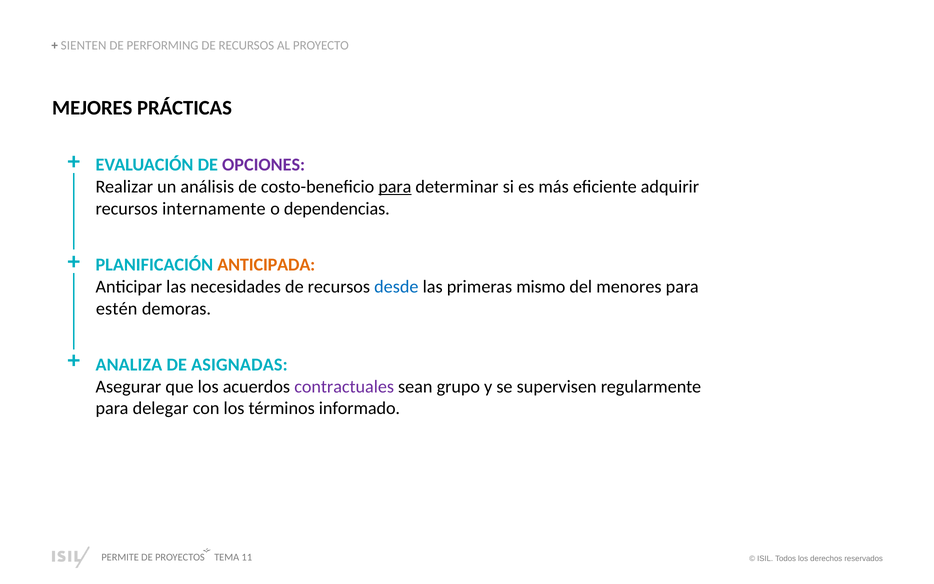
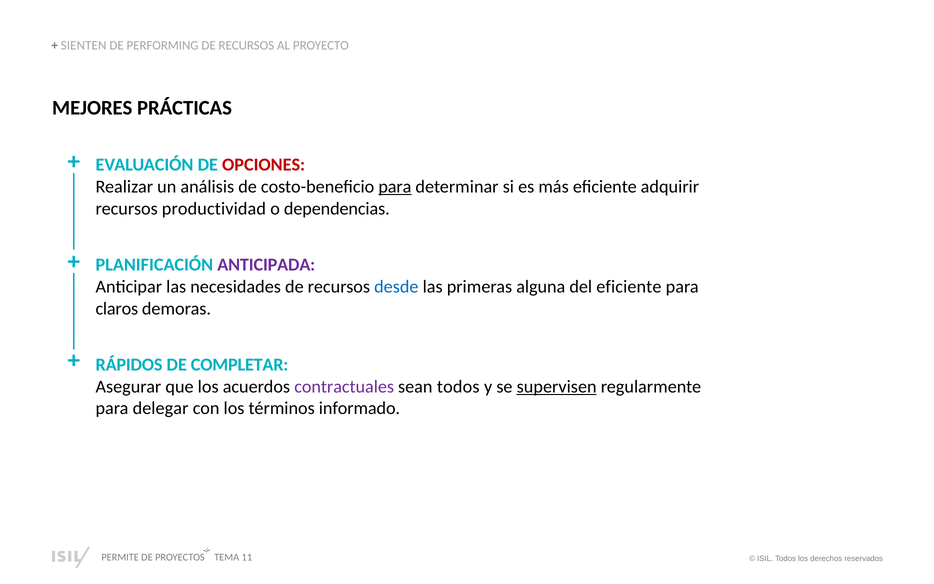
OPCIONES colour: purple -> red (264, 165)
internamente: internamente -> productividad (214, 209)
ANTICIPADA colour: orange -> purple (266, 265)
mismo: mismo -> alguna (541, 287)
del menores: menores -> eficiente (629, 287)
estén: estén -> claros (117, 308)
ANALIZA: ANALIZA -> RÁPIDOS (129, 365)
ASIGNADAS: ASIGNADAS -> COMPLETAR (240, 365)
sean grupo: grupo -> todos (458, 386)
supervisen underline: none -> present (557, 386)
